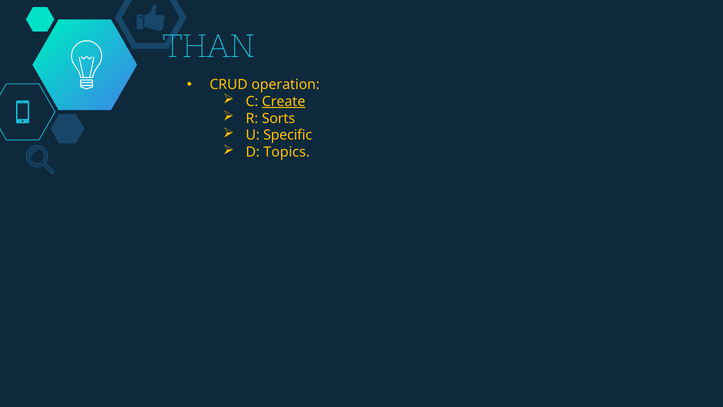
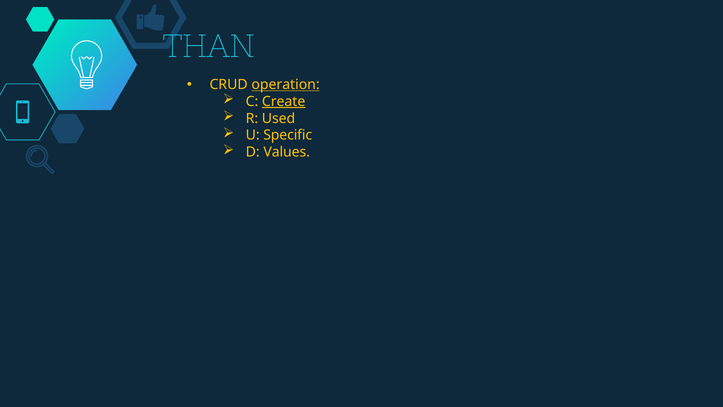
operation underline: none -> present (286, 85)
Sorts: Sorts -> Used (278, 118)
Topics: Topics -> Values (287, 152)
